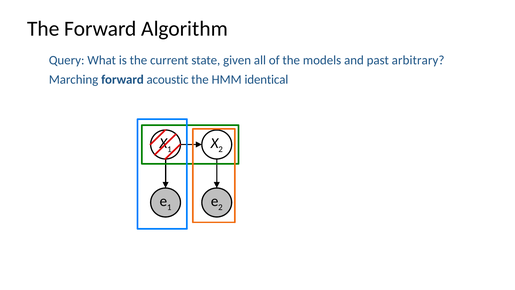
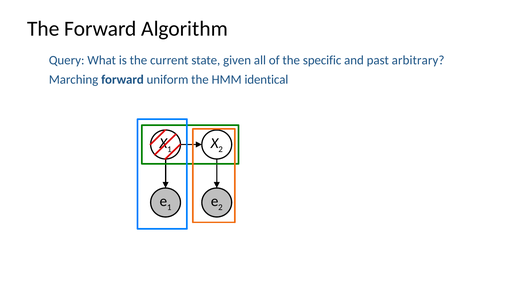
models: models -> specific (322, 60)
acoustic: acoustic -> uniform (168, 80)
